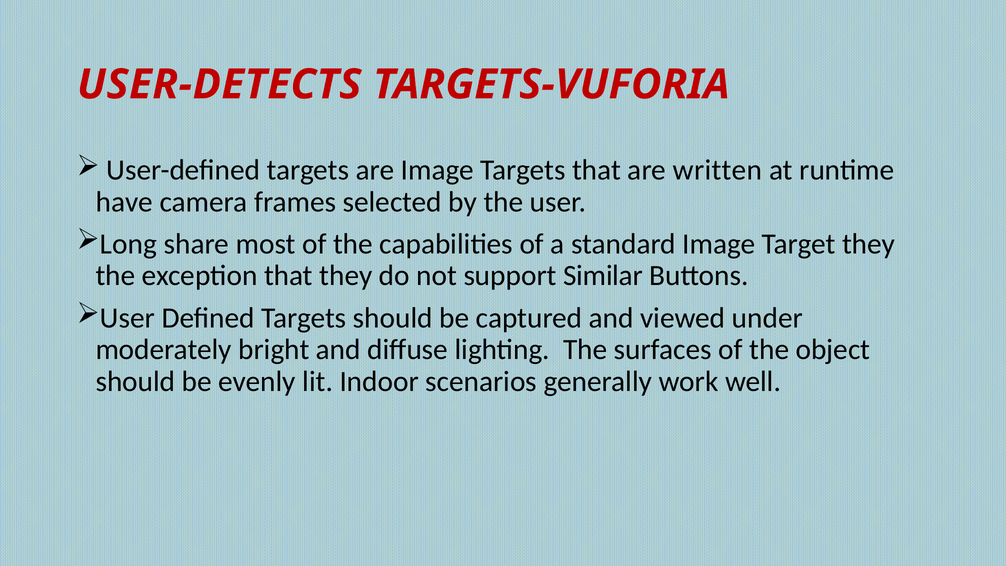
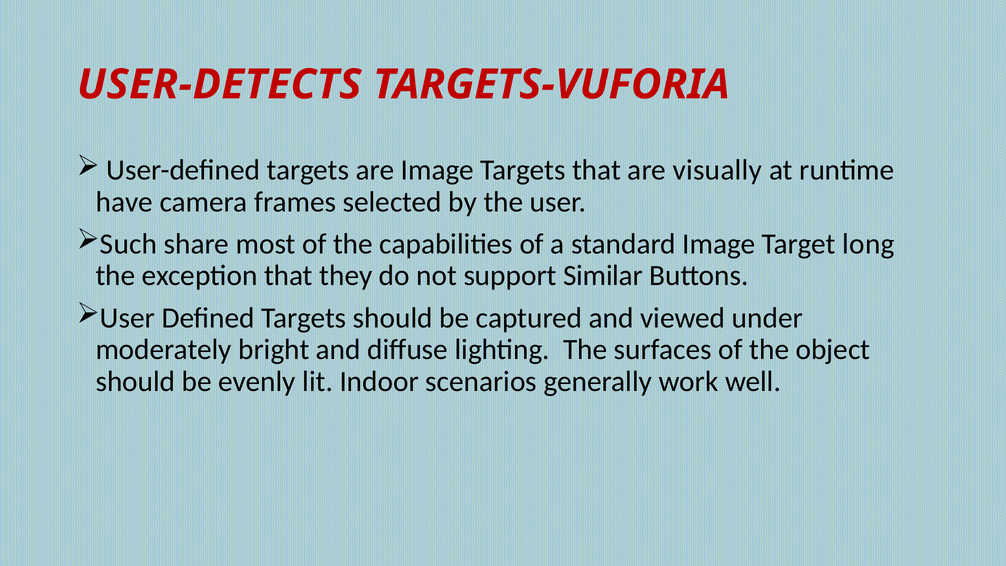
written: written -> visually (717, 170)
Long: Long -> Such (128, 244)
Target they: they -> long (868, 244)
